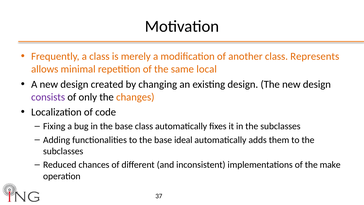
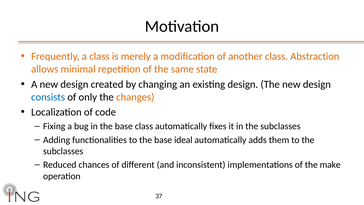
Represents: Represents -> Abstraction (315, 56)
local: local -> state (207, 69)
consists colour: purple -> blue (48, 97)
